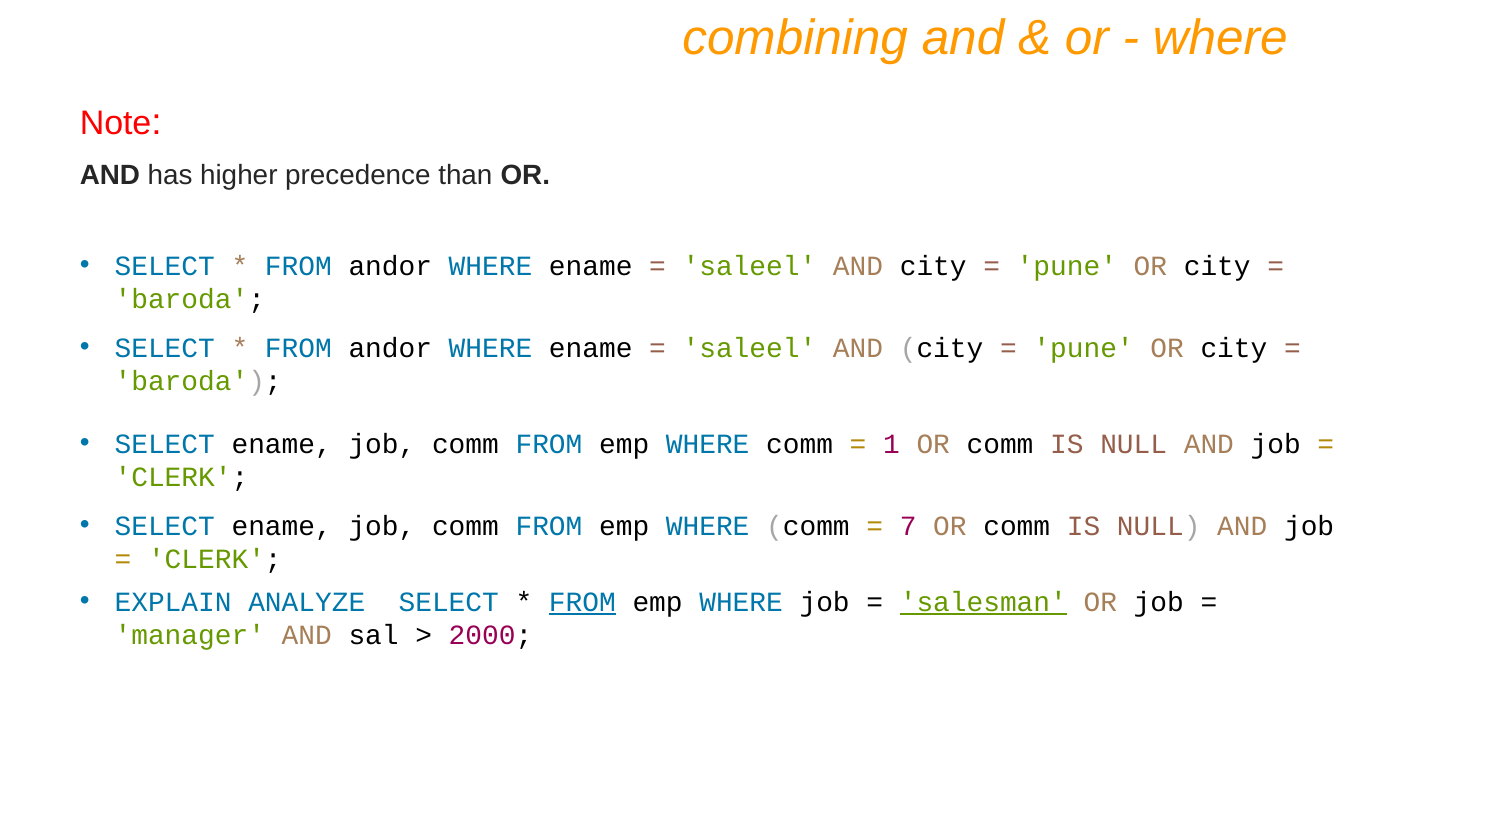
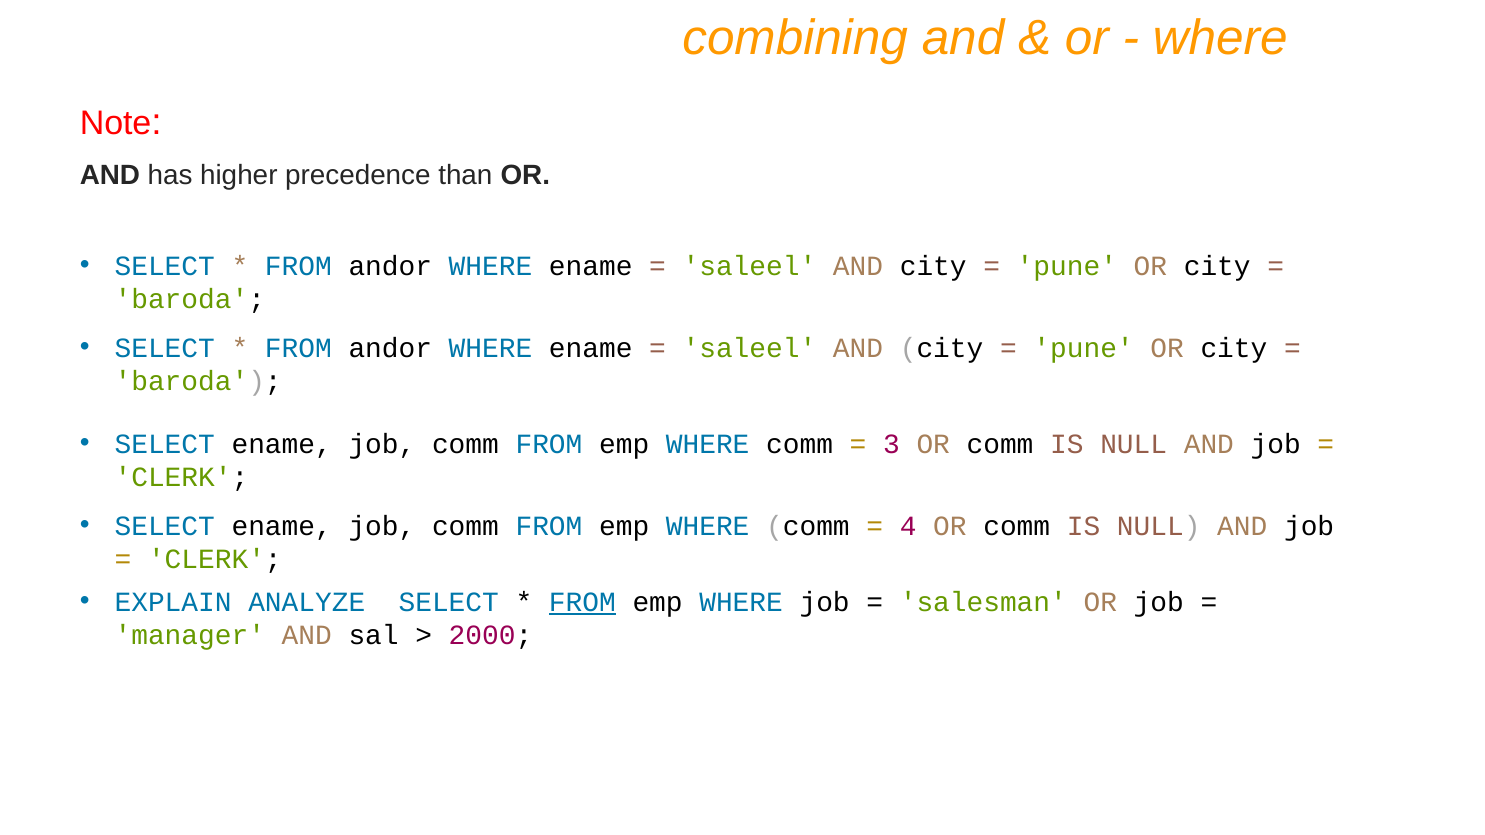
1: 1 -> 3 (891, 444)
7: 7 -> 4 (908, 526)
salesman underline: present -> none (983, 602)
